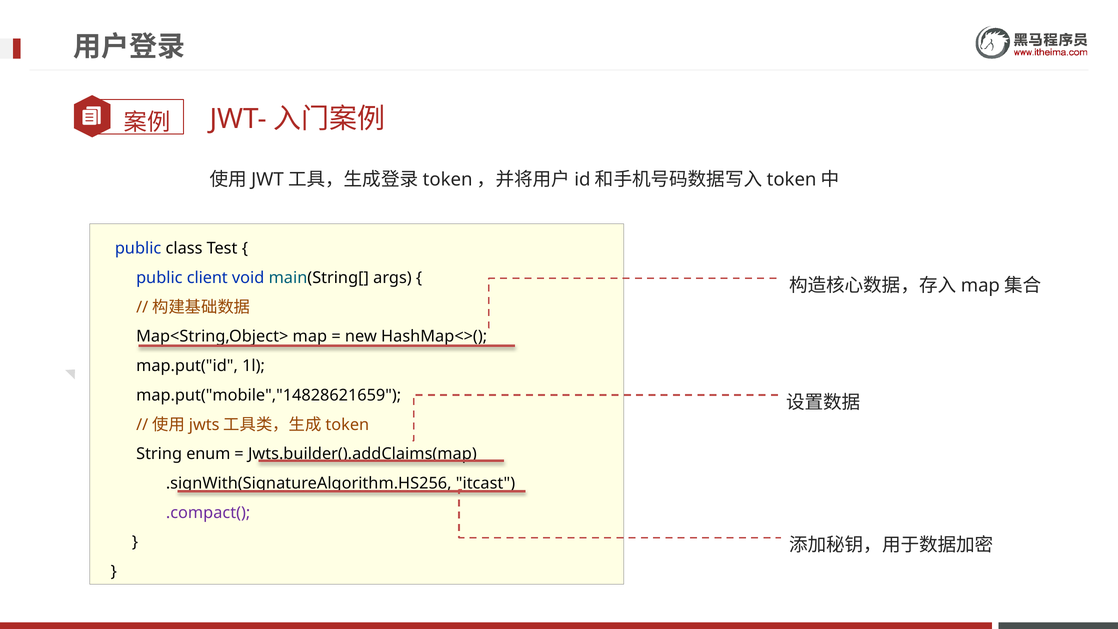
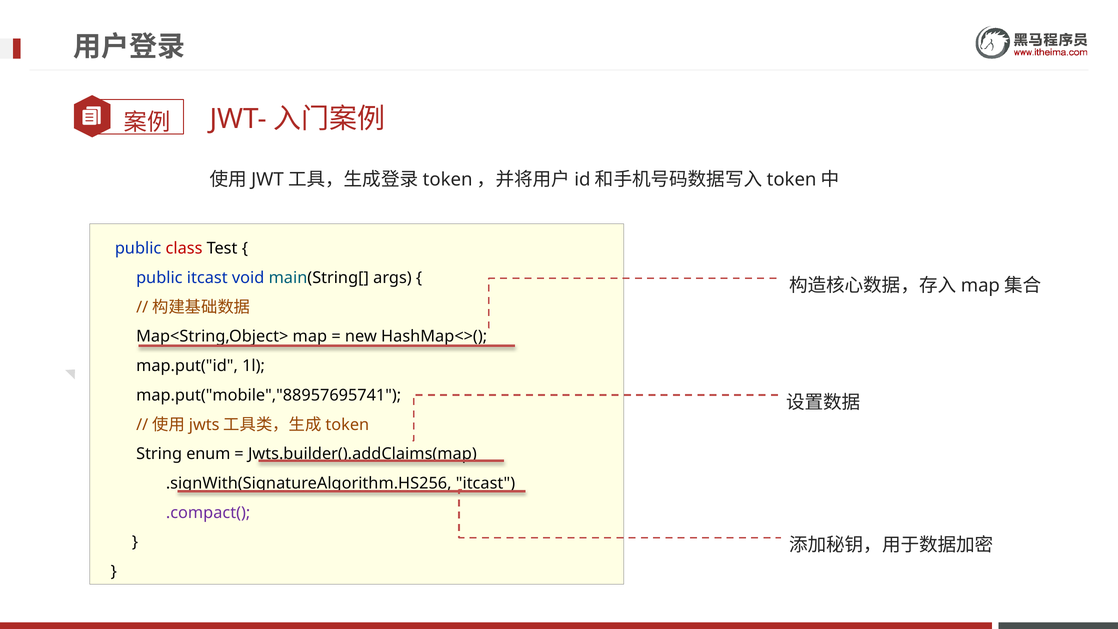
class colour: black -> red (184, 248)
public client: client -> itcast (207, 278)
map.put("mobile","14828621659: map.put("mobile","14828621659 -> map.put("mobile","88957695741 (269, 395)
